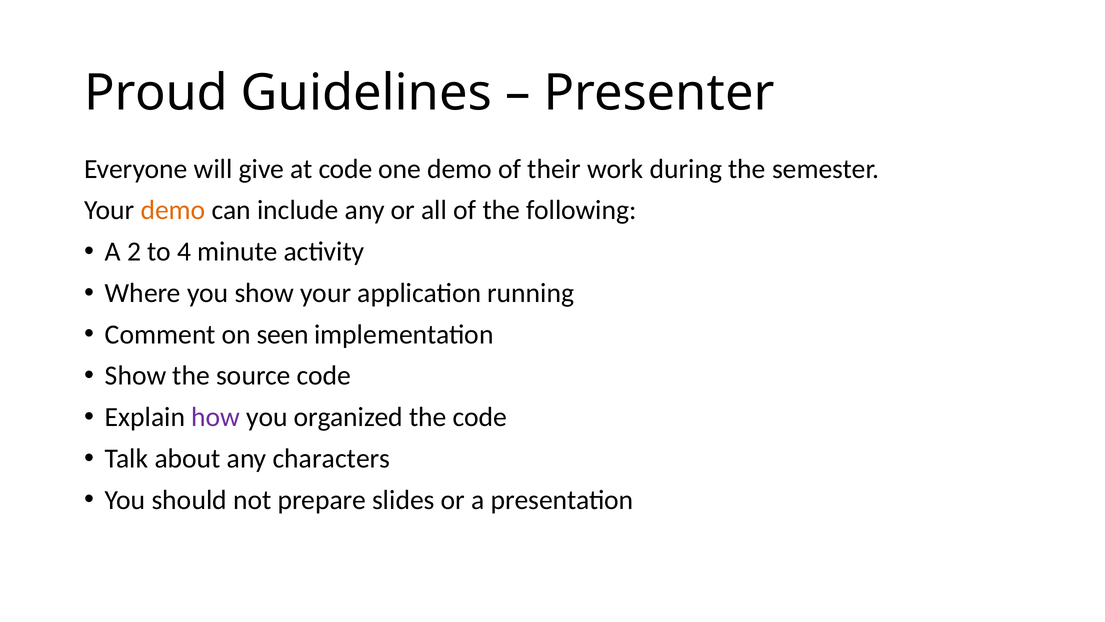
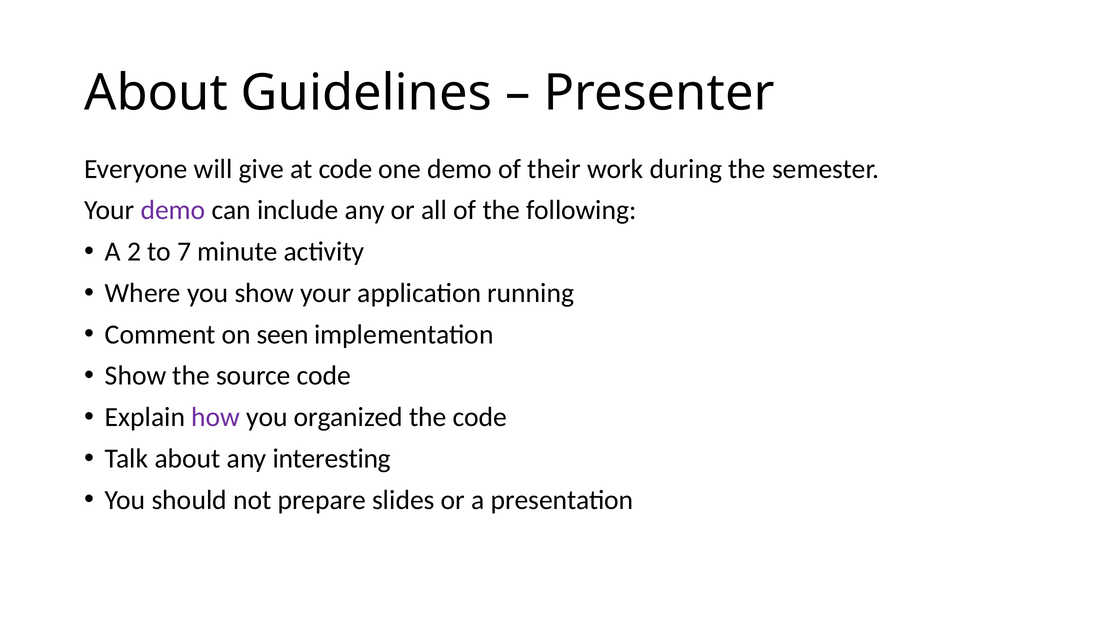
Proud: Proud -> About (156, 93)
demo colour: orange -> purple (173, 210)
4: 4 -> 7 (184, 252)
characters: characters -> interesting (332, 458)
